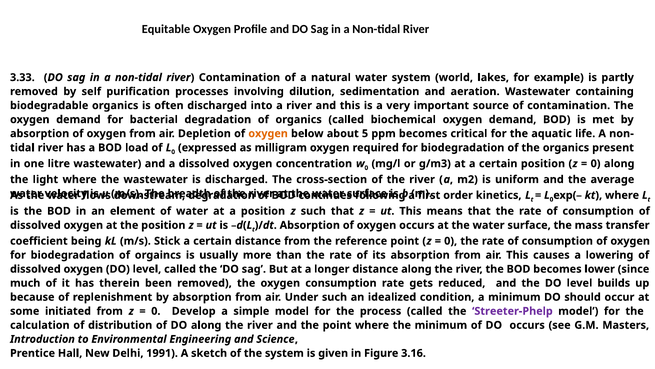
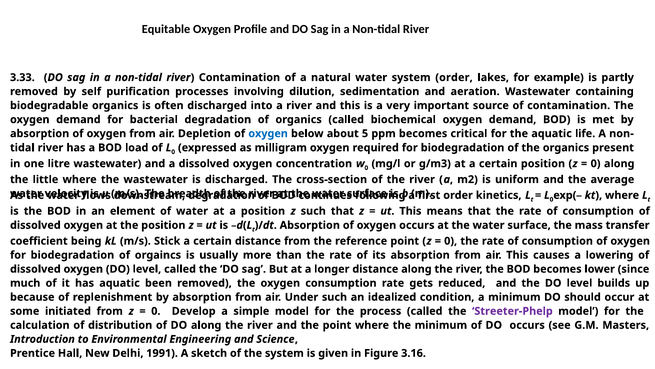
system world: world -> order (454, 77)
oxygen colour: orange -> blue (268, 133)
light: light -> little (45, 179)
has therein: therein -> aquatic (119, 283)
